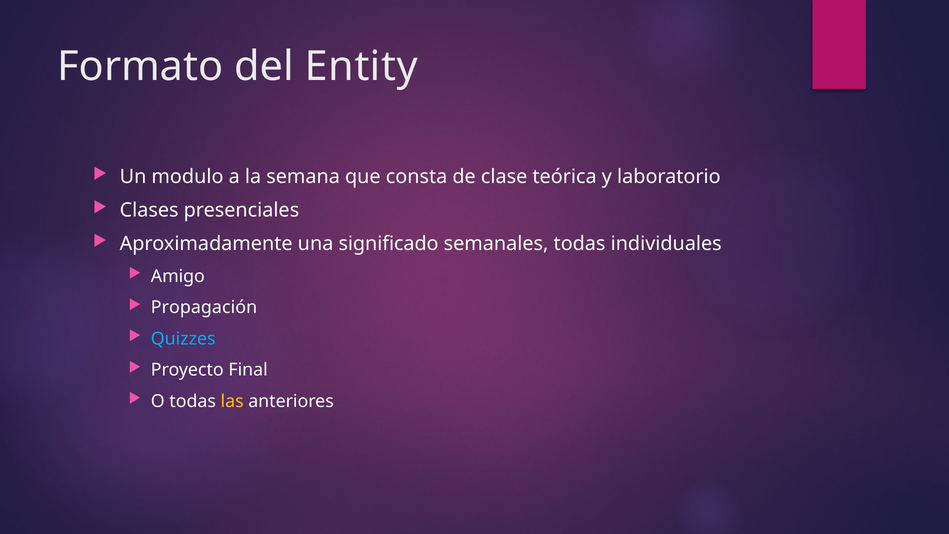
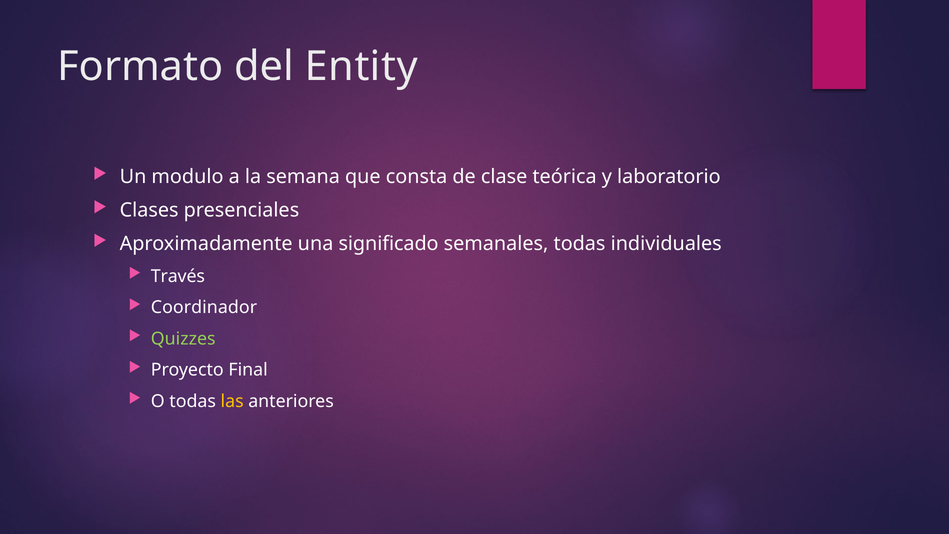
Amigo: Amigo -> Través (178, 276)
Propagación: Propagación -> Coordinador (204, 307)
Quizzes colour: light blue -> light green (183, 339)
